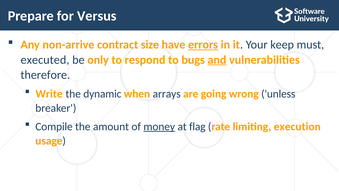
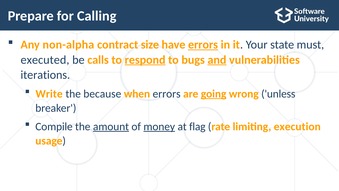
Versus: Versus -> Calling (97, 16)
non-arrive: non-arrive -> non-alpha (68, 45)
keep: keep -> state (282, 45)
only: only -> calls (98, 60)
respond underline: none -> present (145, 60)
therefore: therefore -> iterations (45, 75)
dynamic: dynamic -> because (102, 94)
when arrays: arrays -> errors (167, 94)
going underline: none -> present (214, 94)
amount underline: none -> present (111, 126)
